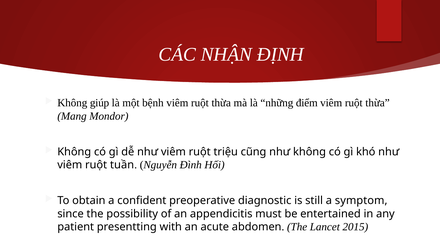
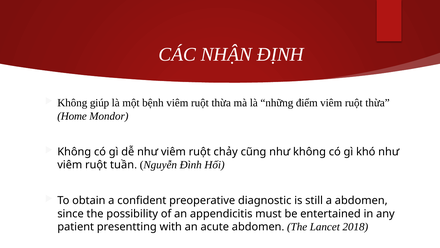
Mang: Mang -> Home (72, 116)
triệu: triệu -> chảy (226, 151)
a symptom: symptom -> abdomen (361, 200)
2015: 2015 -> 2018 (355, 227)
